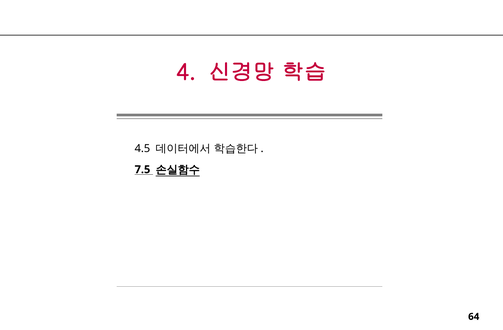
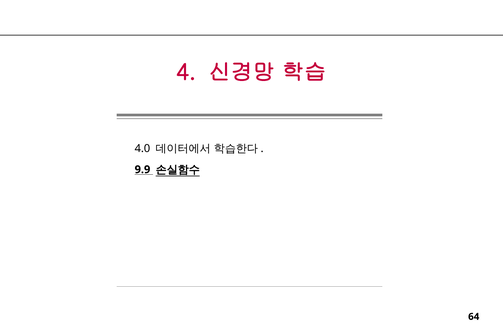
4.5: 4.5 -> 4.0 (142, 149)
7.5: 7.5 -> 9.9 (142, 170)
